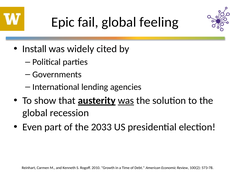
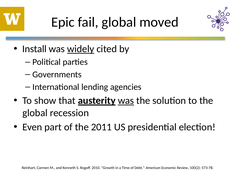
feeling: feeling -> moved (159, 22)
widely underline: none -> present (81, 49)
2033: 2033 -> 2011 (101, 127)
